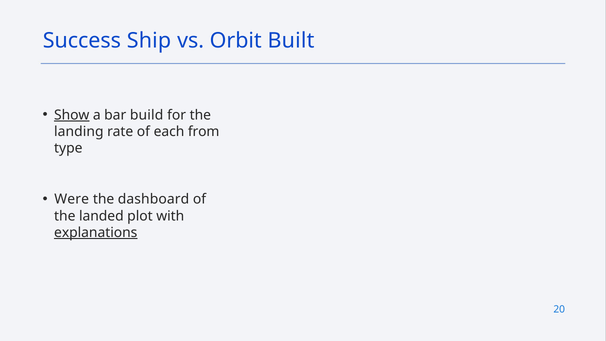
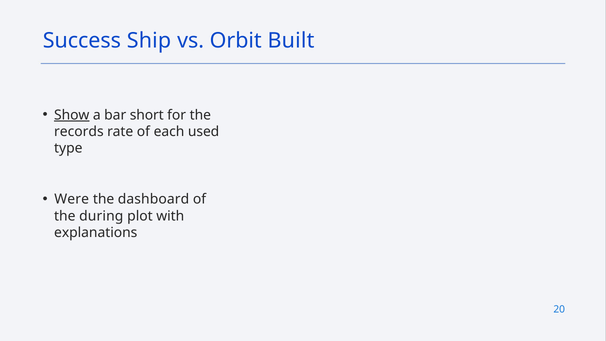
build: build -> short (147, 115)
landing: landing -> records (79, 132)
from: from -> used (204, 132)
landed: landed -> during (101, 216)
explanations underline: present -> none (96, 233)
